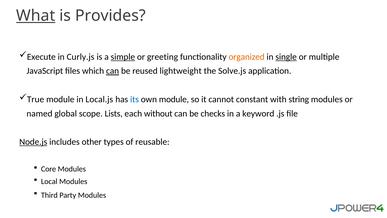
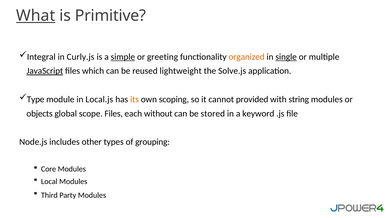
Provides: Provides -> Primitive (110, 16)
Execute: Execute -> Integral (41, 57)
JavaScript underline: none -> present (45, 71)
can underline: present -> none (113, 71)
True: True -> Type (36, 99)
its colour: blue -> orange (134, 99)
own module: module -> scoping (174, 99)
constant: constant -> provided (252, 99)
named: named -> objects (40, 113)
scope Lists: Lists -> Files (114, 113)
checks: checks -> stored (213, 113)
Node.js underline: present -> none (33, 142)
reusable: reusable -> grouping (152, 142)
